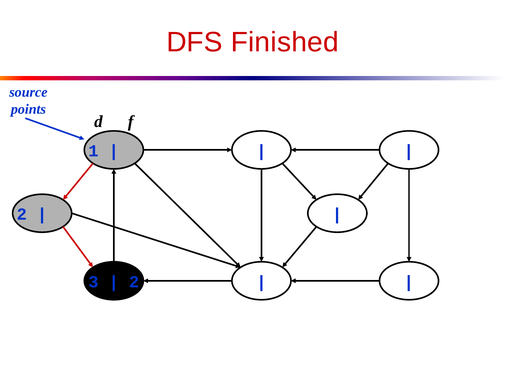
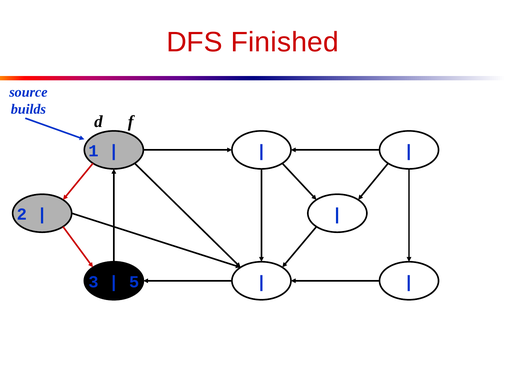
points: points -> builds (28, 109)
2: 2 -> 5 (134, 282)
